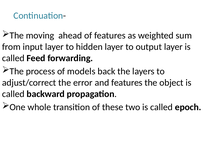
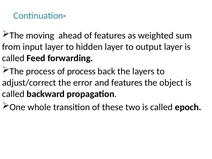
of models: models -> process (81, 71)
